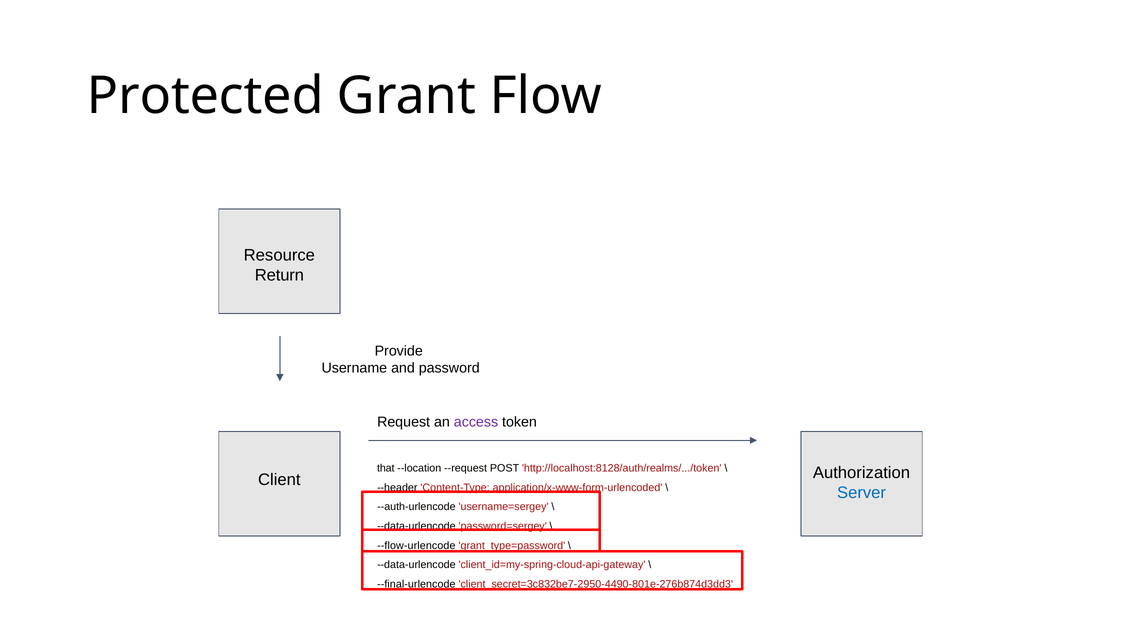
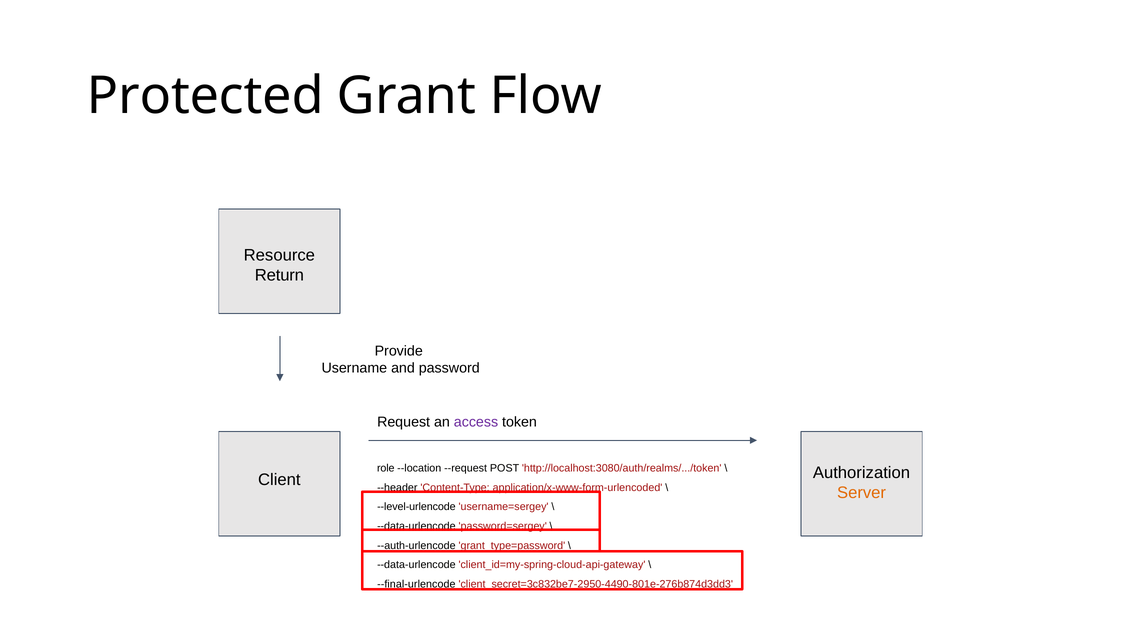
that: that -> role (386, 468)
http://localhost:8128/auth/realms/.../token: http://localhost:8128/auth/realms/.../token -> http://localhost:3080/auth/realms/.../token (622, 468)
Server colour: blue -> orange (862, 492)
--auth-urlencode: --auth-urlencode -> --level-urlencode (416, 507)
--flow-urlencode: --flow-urlencode -> --auth-urlencode (416, 545)
